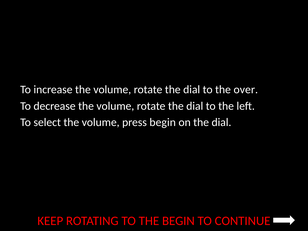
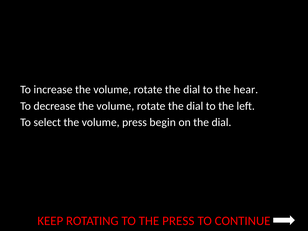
over: over -> hear (246, 90)
THE BEGIN: BEGIN -> PRESS (178, 221)
